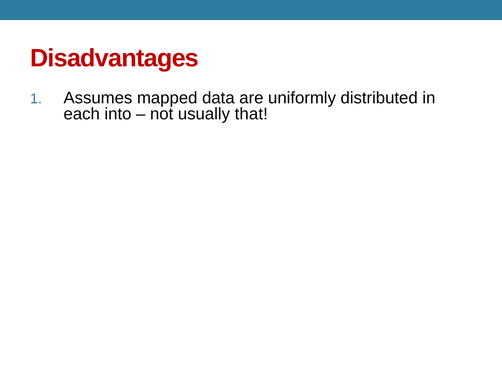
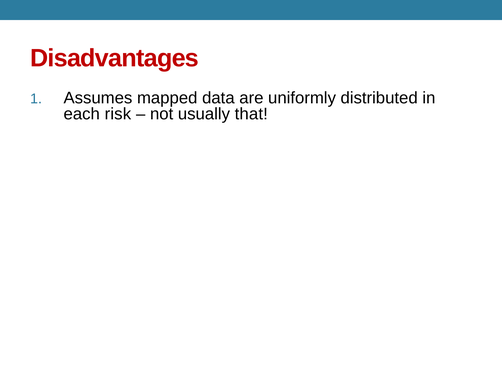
into: into -> risk (118, 114)
